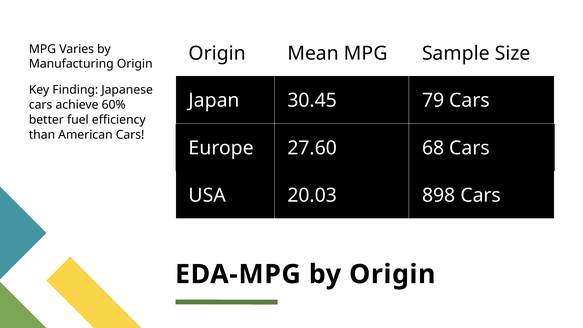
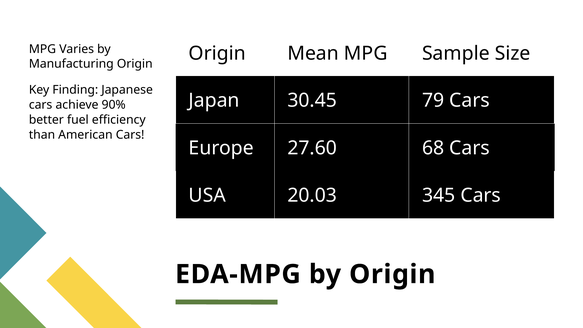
60%: 60% -> 90% (114, 105)
898: 898 -> 345 (439, 195)
